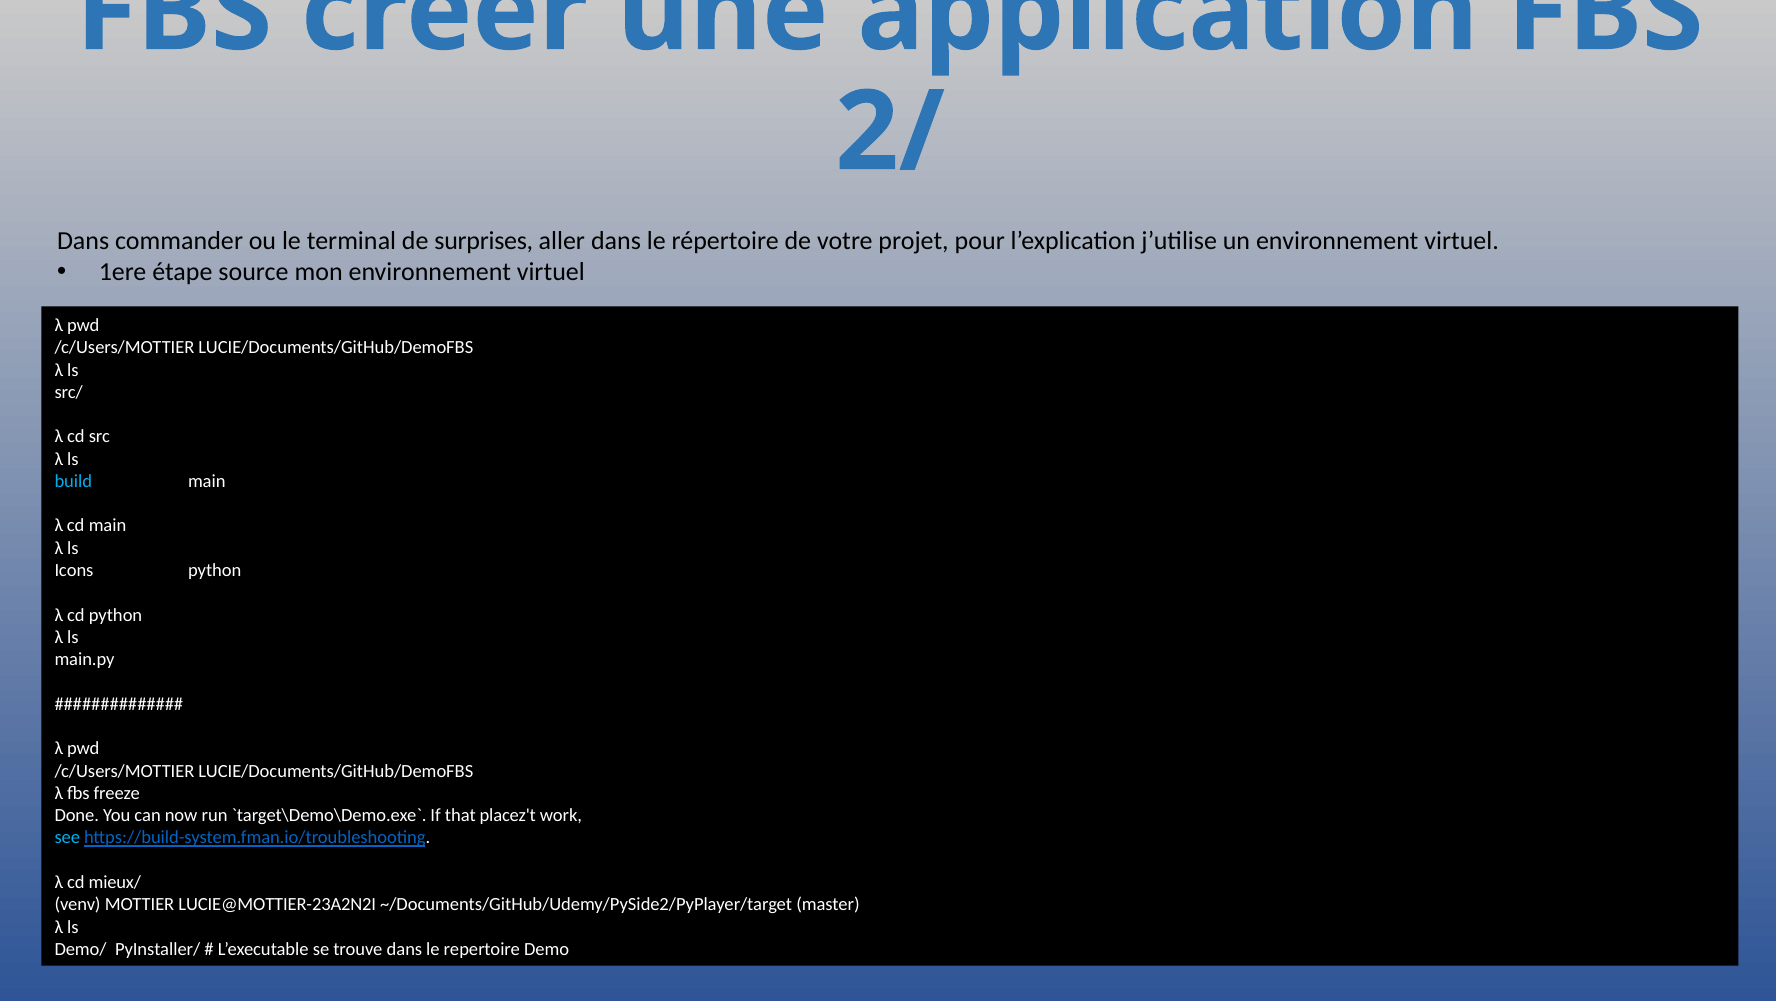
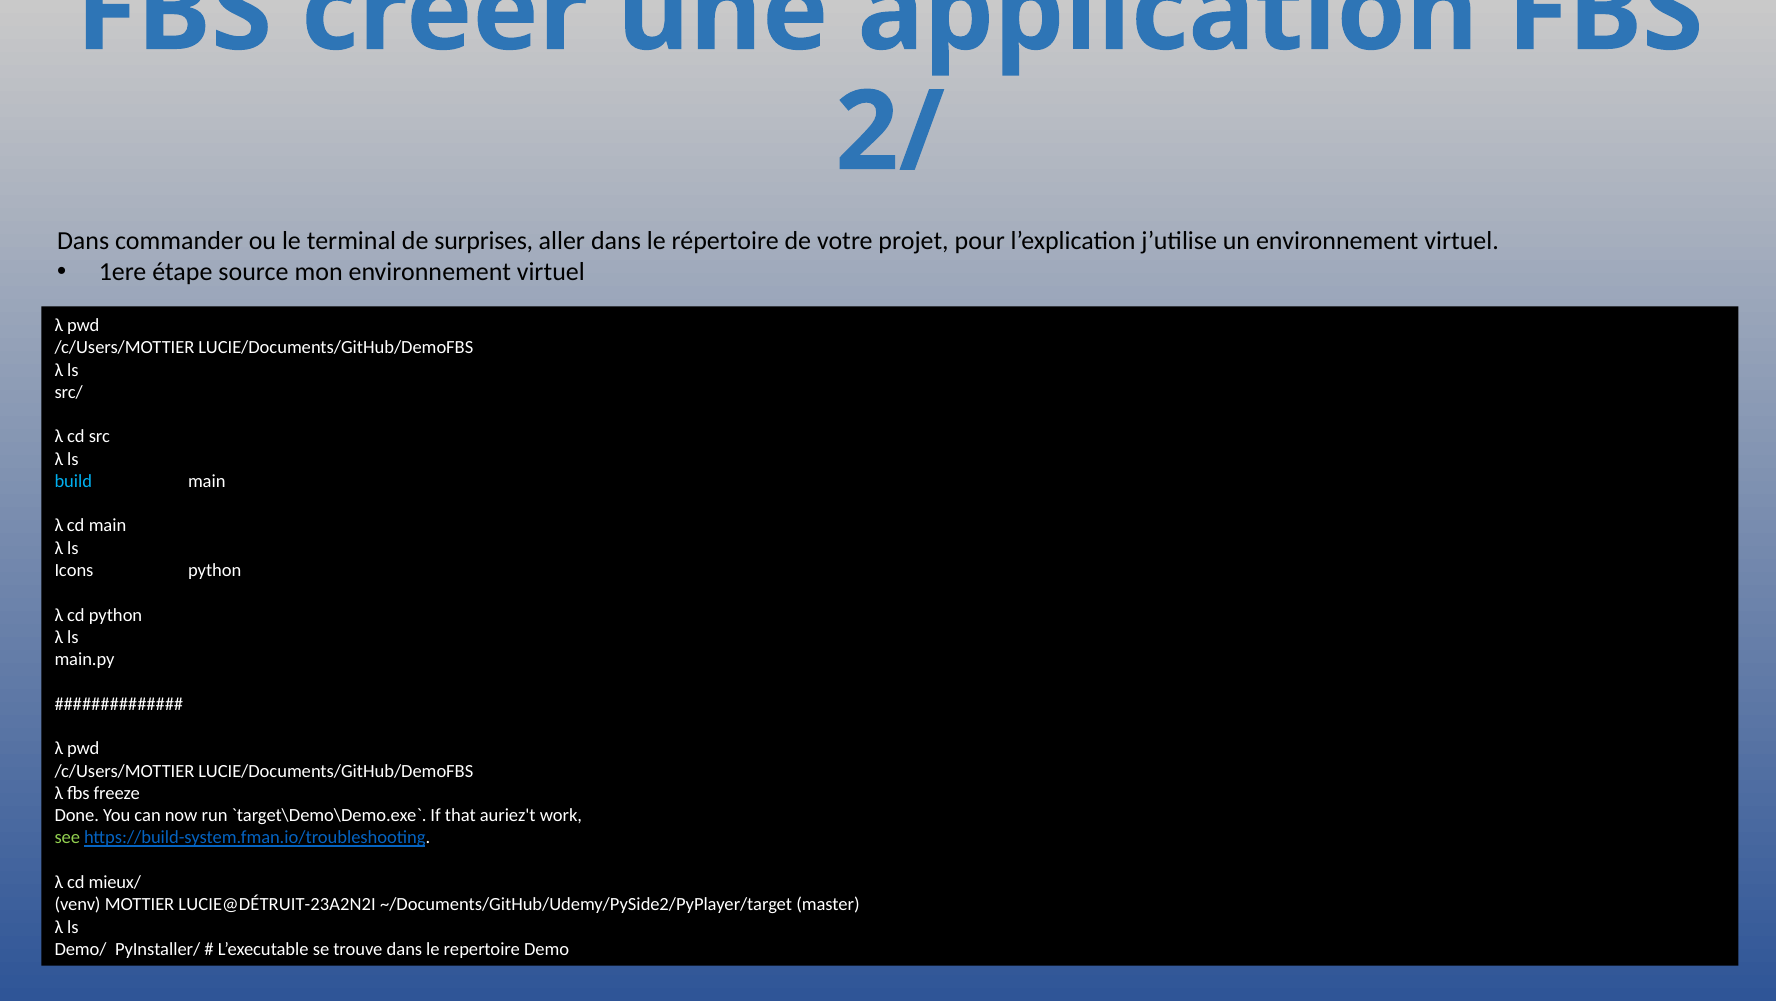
placez't: placez't -> auriez't (508, 816)
see colour: light blue -> light green (67, 838)
LUCIE@MOTTIER-23A2N2I: LUCIE@MOTTIER-23A2N2I -> LUCIE@DÉTRUIT-23A2N2I (277, 905)
